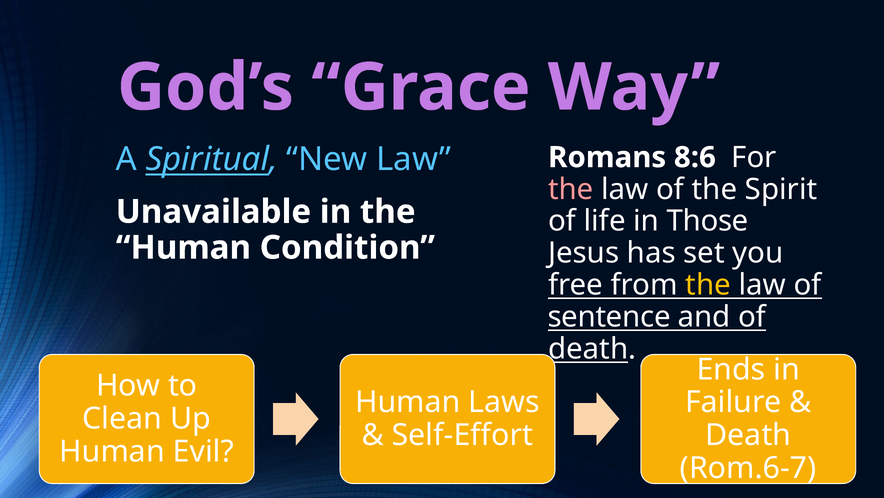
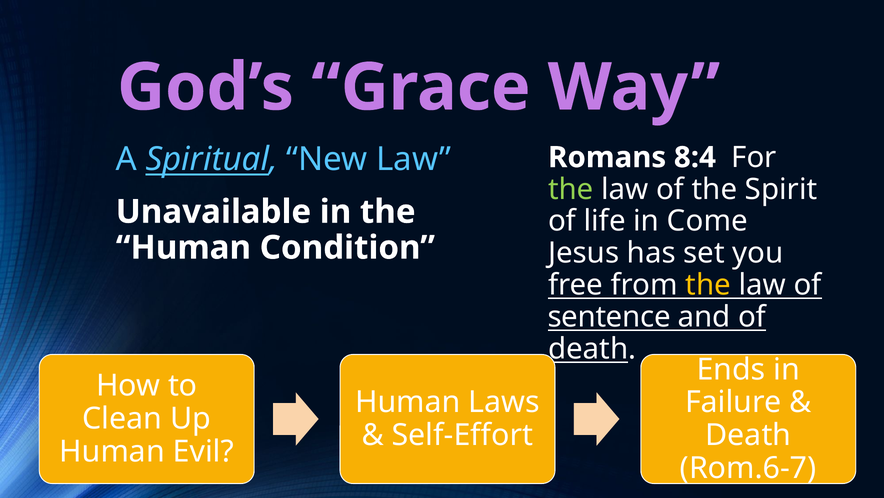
8:6: 8:6 -> 8:4 (695, 157)
the colour: pink -> light green (571, 189)
Those: Those -> Come (707, 221)
